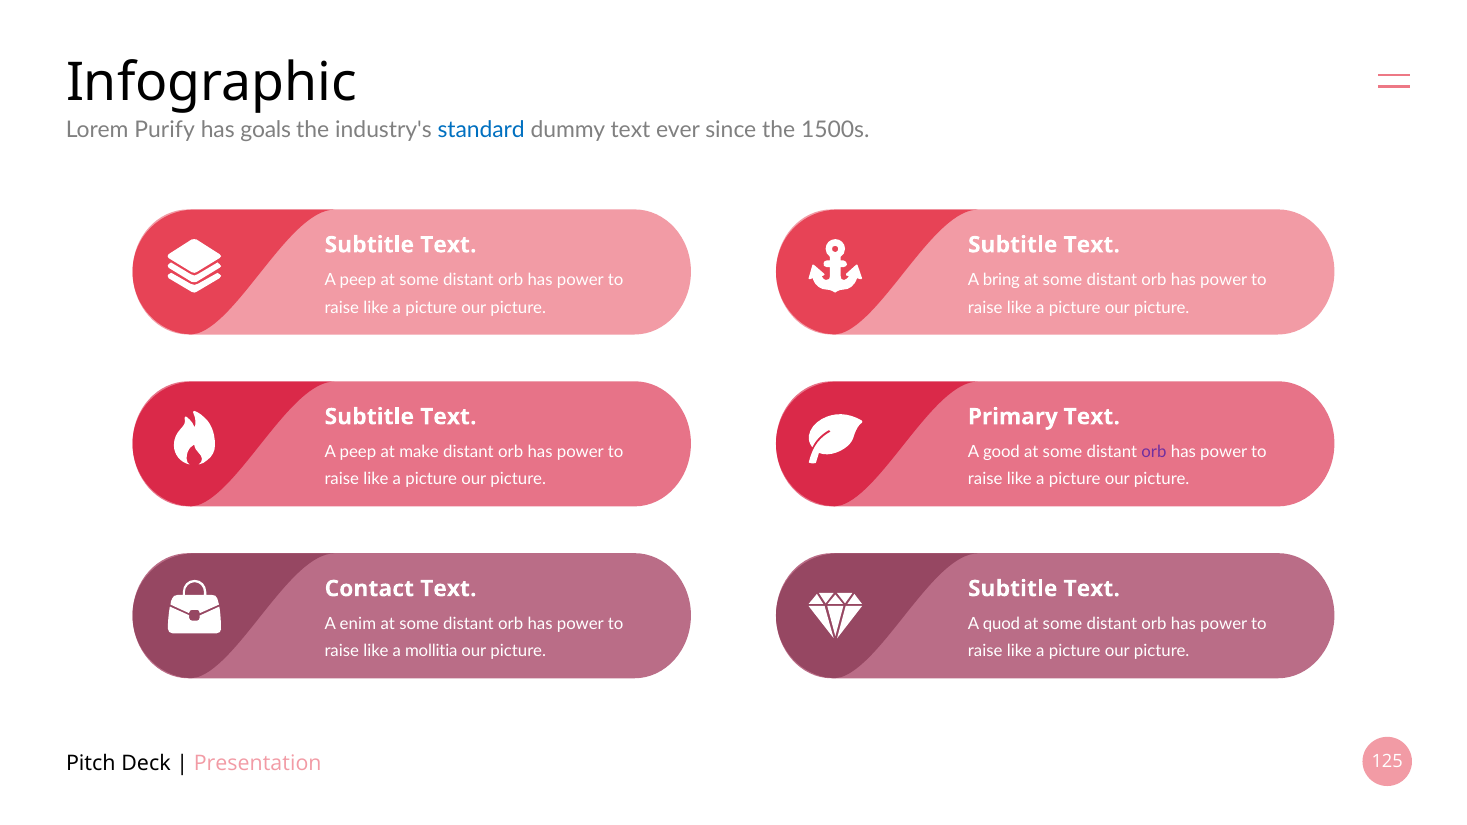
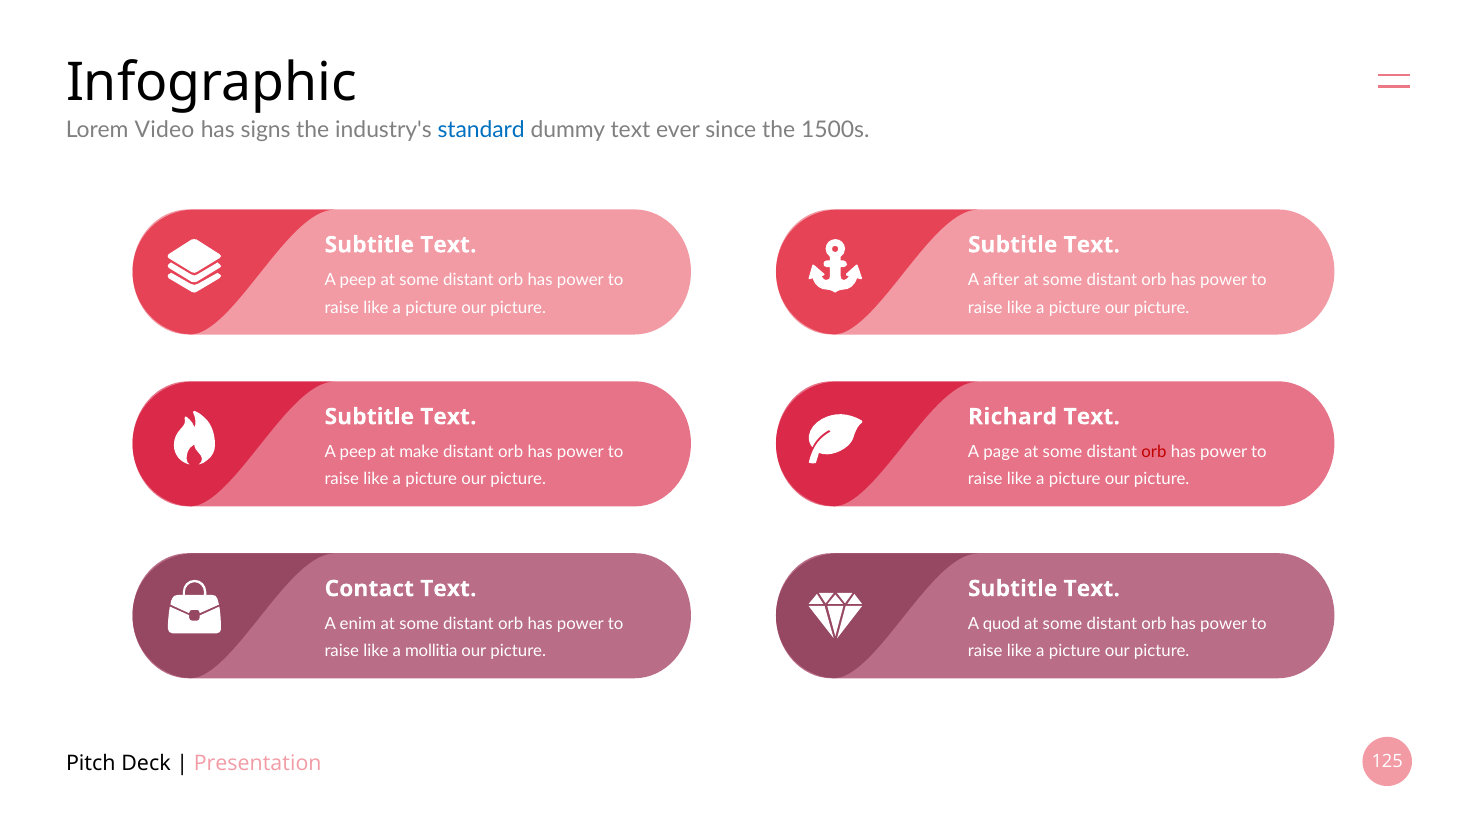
Purify: Purify -> Video (164, 130)
goals: goals -> signs (266, 130)
bring: bring -> after (1001, 280)
Primary: Primary -> Richard (1013, 417)
good: good -> page (1001, 452)
orb colour: purple -> red (1154, 452)
